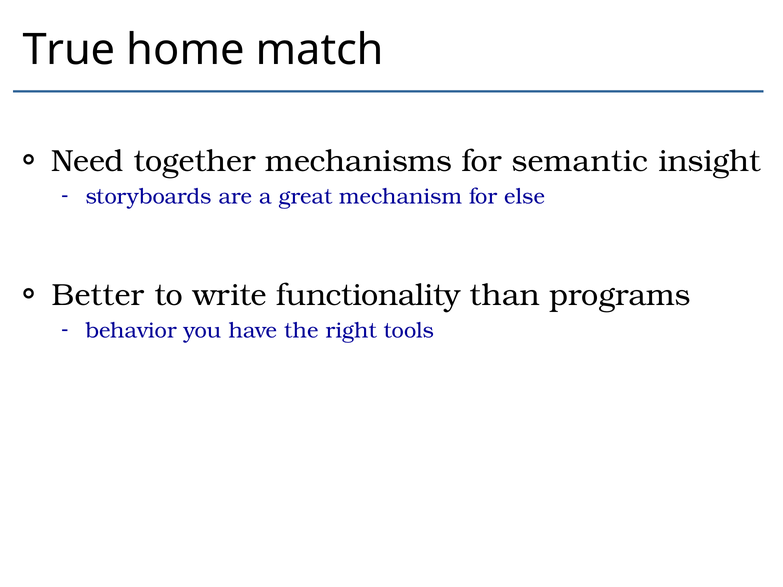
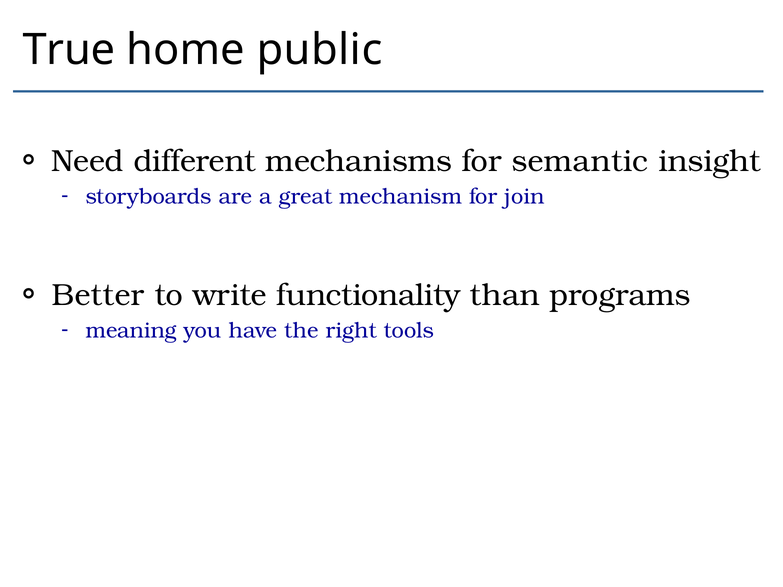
match: match -> public (319, 50)
together: together -> different (195, 161)
else: else -> join (525, 196)
behavior: behavior -> meaning (131, 330)
